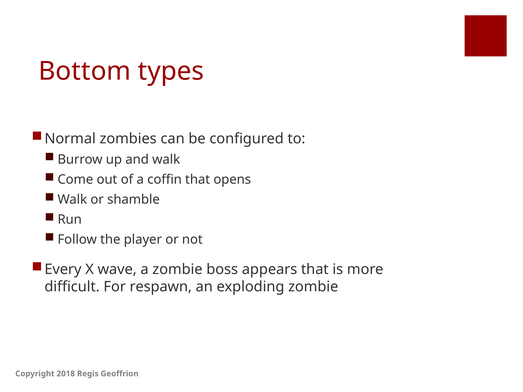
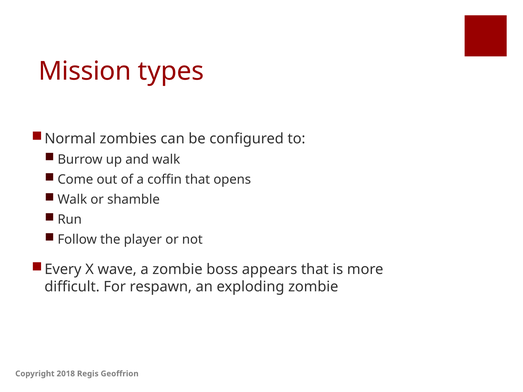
Bottom: Bottom -> Mission (85, 71)
